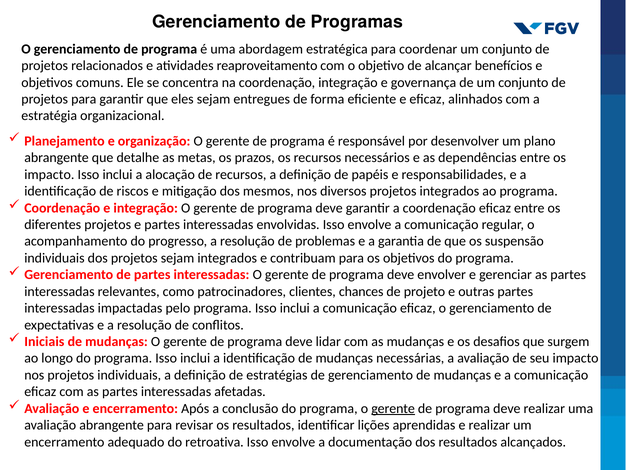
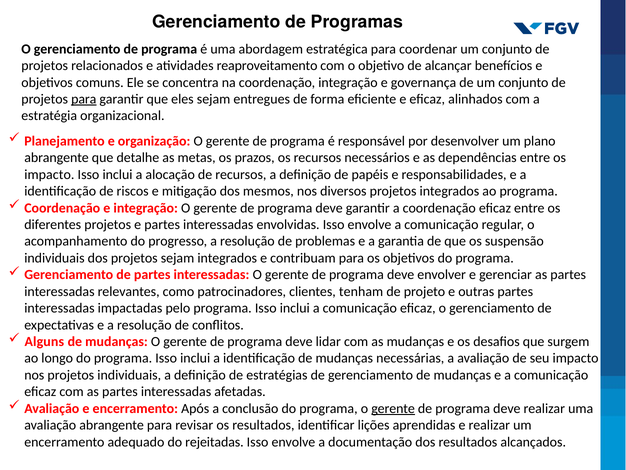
para underline: none -> present (84, 99)
chances: chances -> tenham (361, 291)
Iniciais: Iniciais -> Alguns (44, 341)
retroativa: retroativa -> rejeitadas (214, 441)
